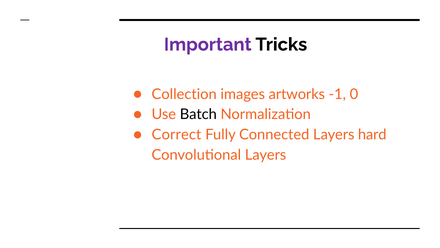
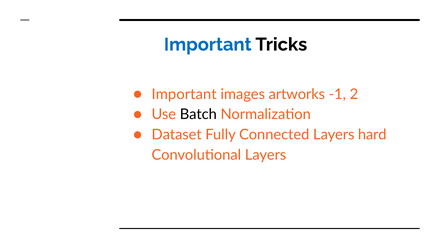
Important colour: purple -> blue (208, 44)
Collection: Collection -> Important (184, 94)
0: 0 -> 2 (354, 94)
Correct: Correct -> Dataset (177, 134)
